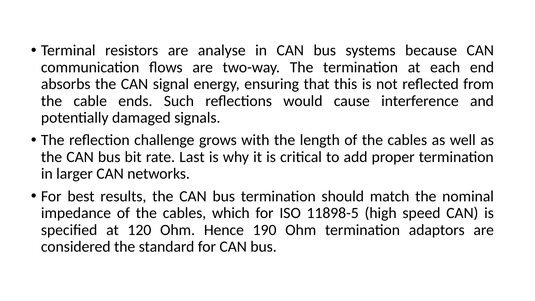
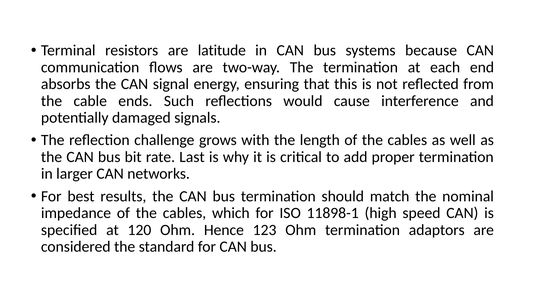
analyse: analyse -> latitude (222, 50)
11898-5: 11898-5 -> 11898-1 (333, 213)
190: 190 -> 123 (265, 230)
